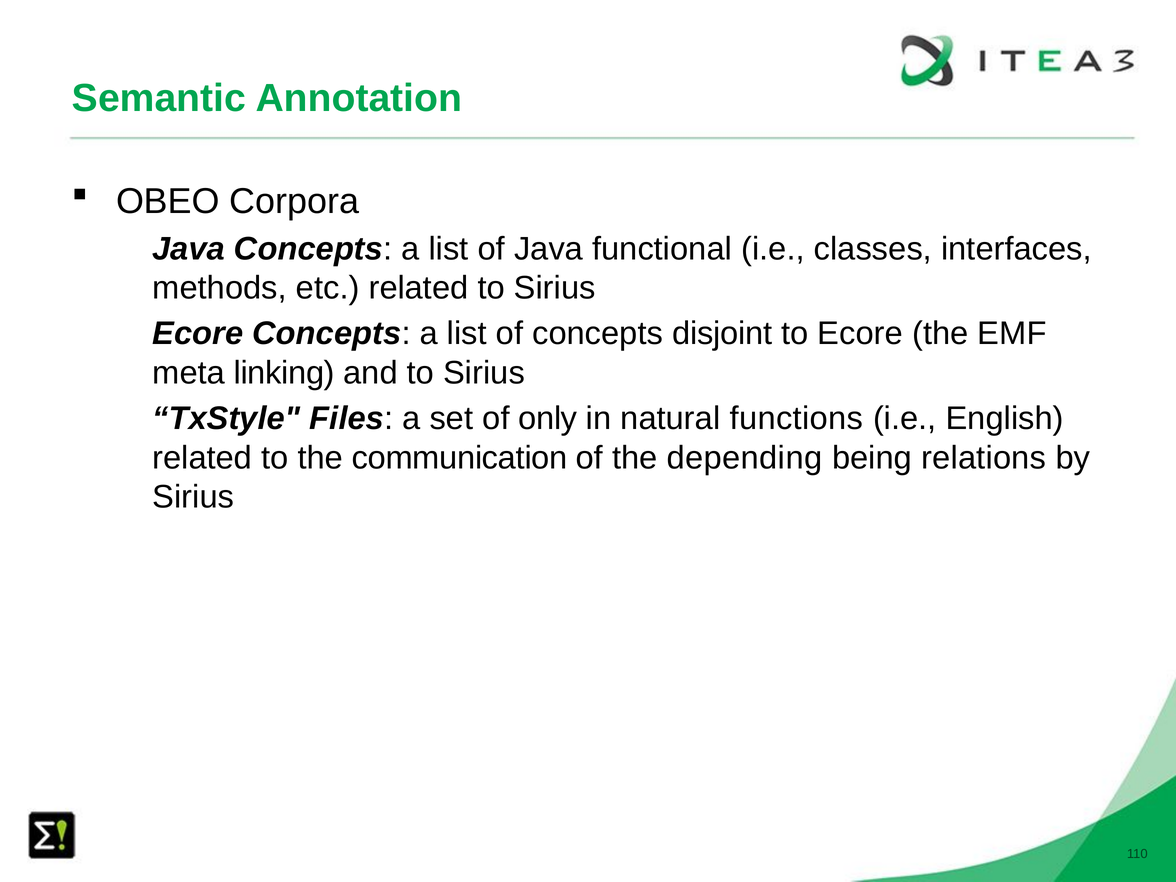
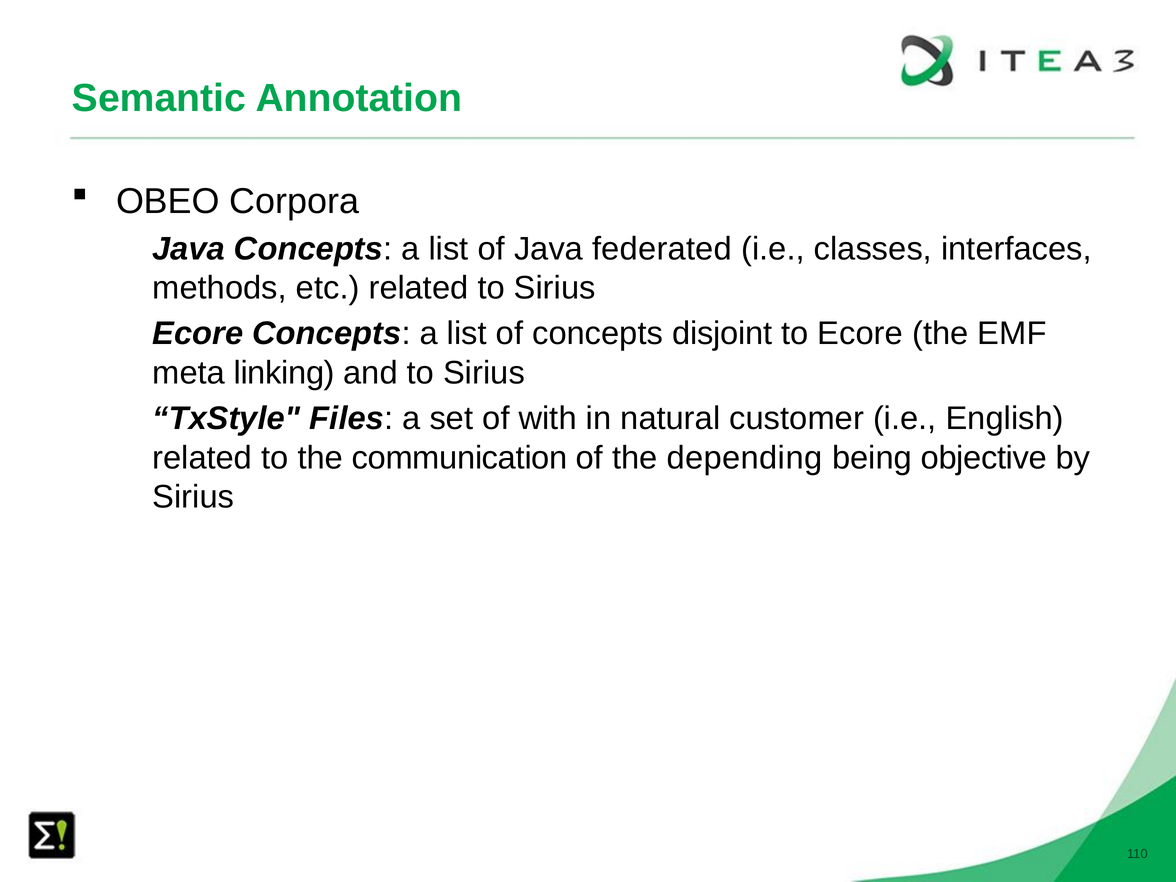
functional: functional -> federated (662, 249)
only: only -> with (548, 419)
functions: functions -> customer (797, 419)
relations: relations -> objective (984, 458)
